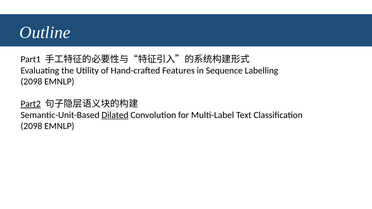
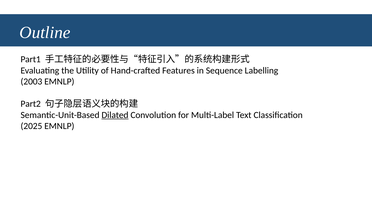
2098: 2098 -> 2003 (31, 82)
Part2 underline: present -> none (31, 104)
2098: 2098 -> 2025 (31, 126)
